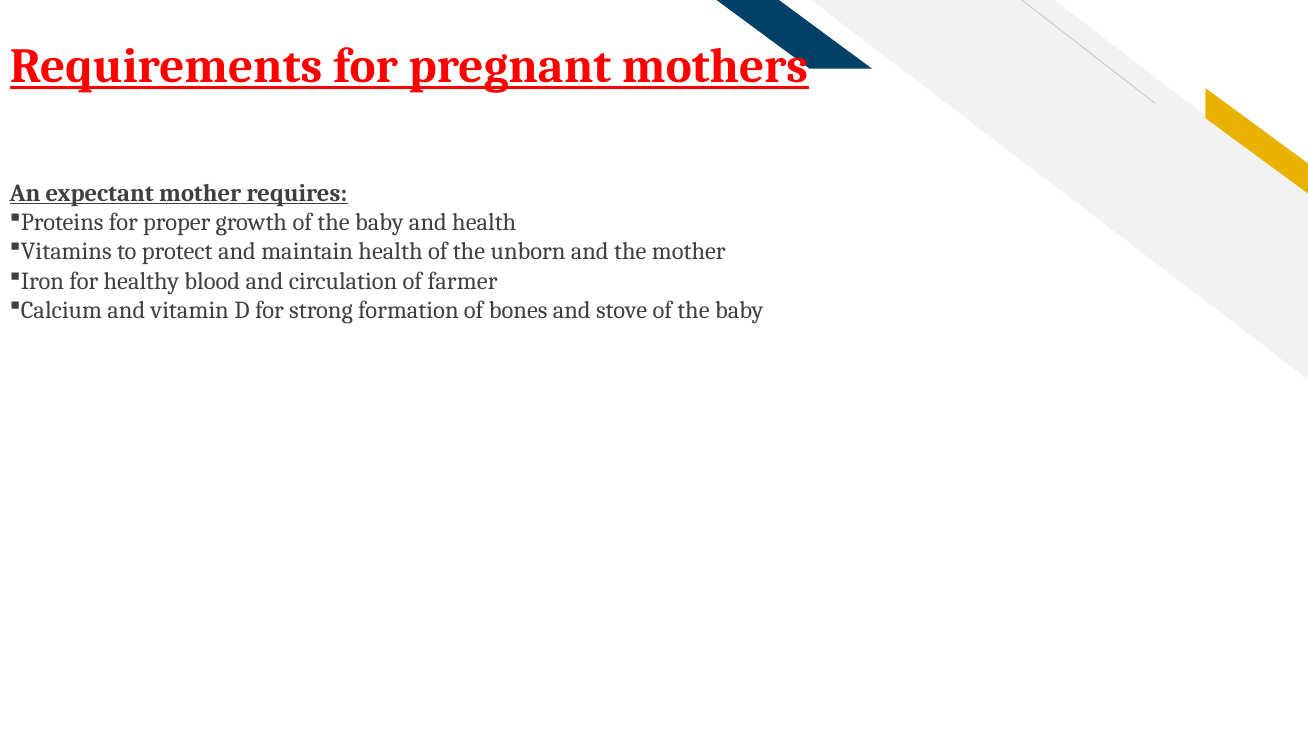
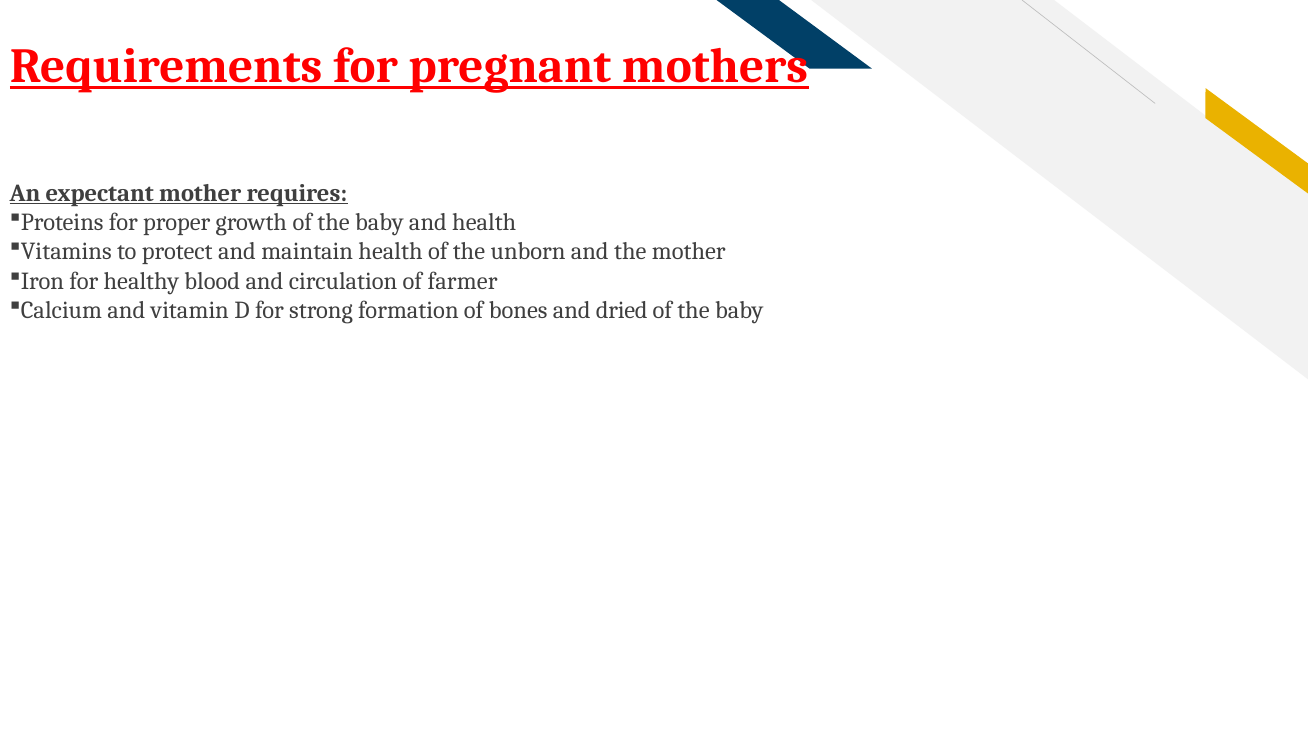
stove: stove -> dried (622, 311)
